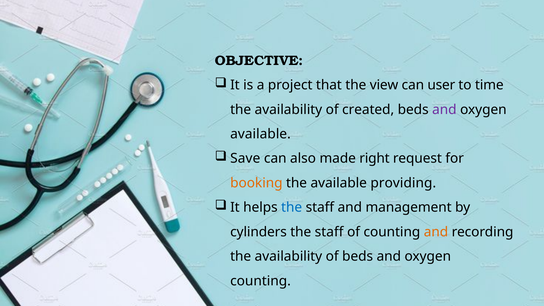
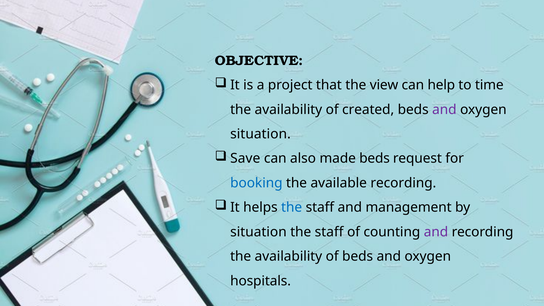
user: user -> help (441, 85)
available: available -> situation (260, 134)
made right: right -> beds (375, 158)
booking colour: orange -> blue (256, 183)
available providing: providing -> recording (403, 183)
cylinders: cylinders -> situation (258, 232)
and colour: orange -> purple (436, 232)
counting: counting -> hospitals (261, 281)
